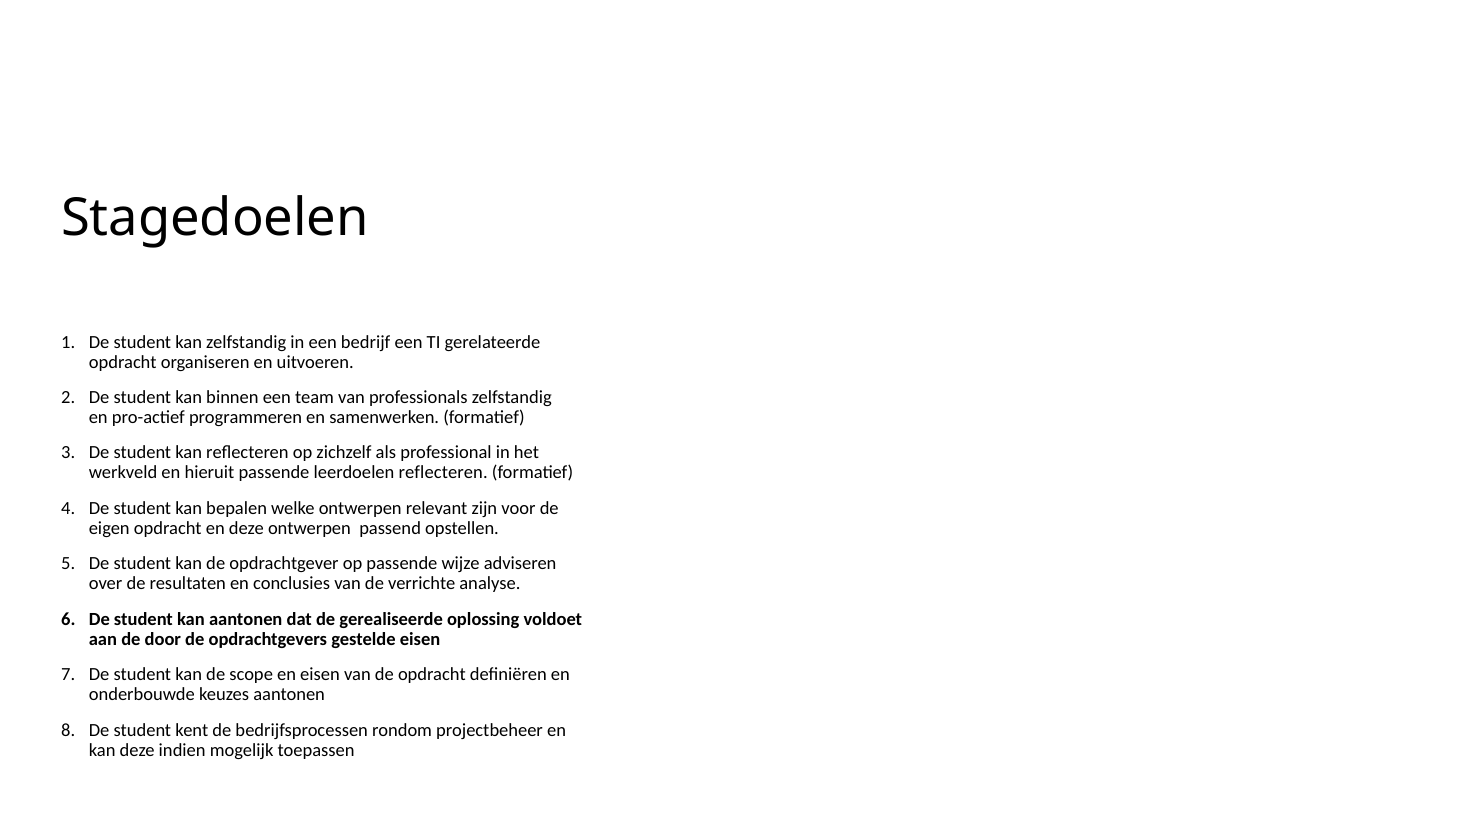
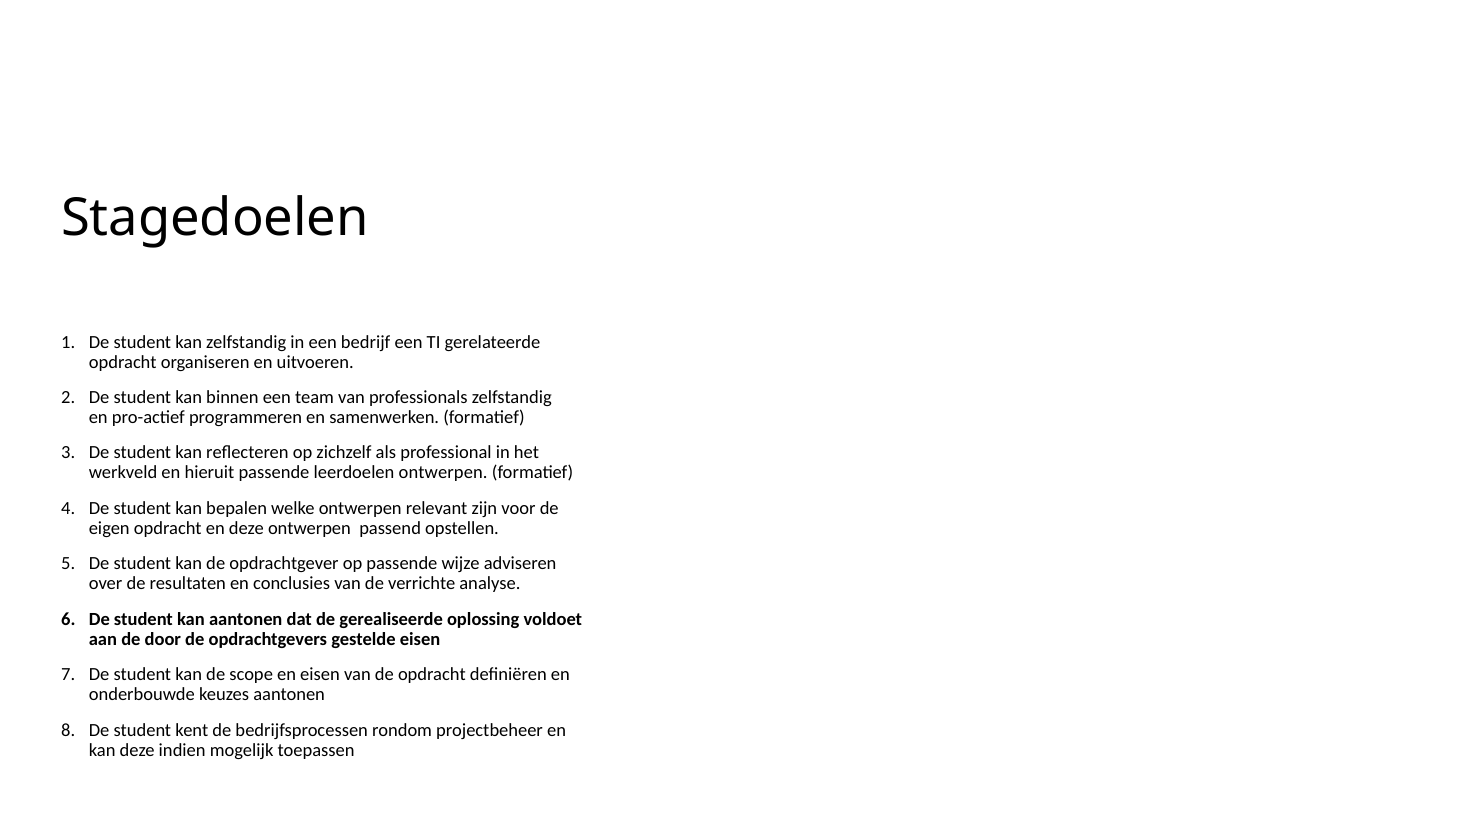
leerdoelen reflecteren: reflecteren -> ontwerpen (443, 473)
